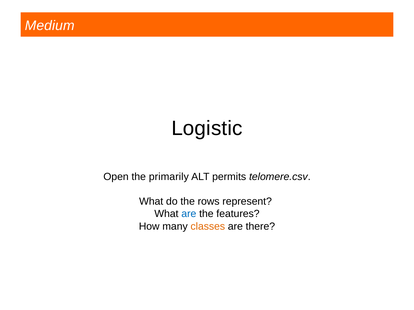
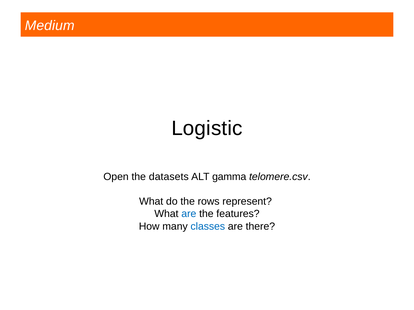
primarily: primarily -> datasets (169, 177)
permits: permits -> gamma (229, 177)
classes colour: orange -> blue (208, 227)
